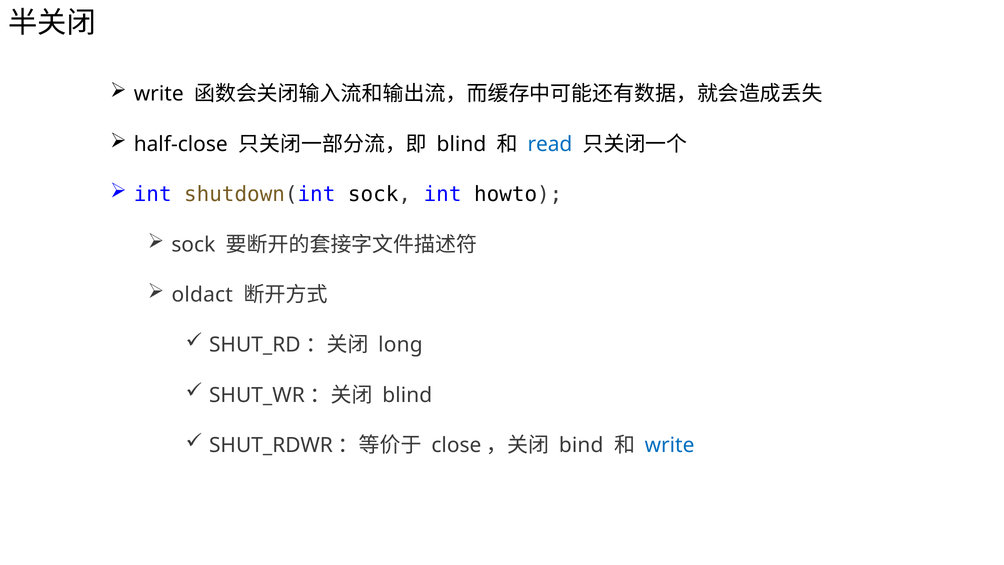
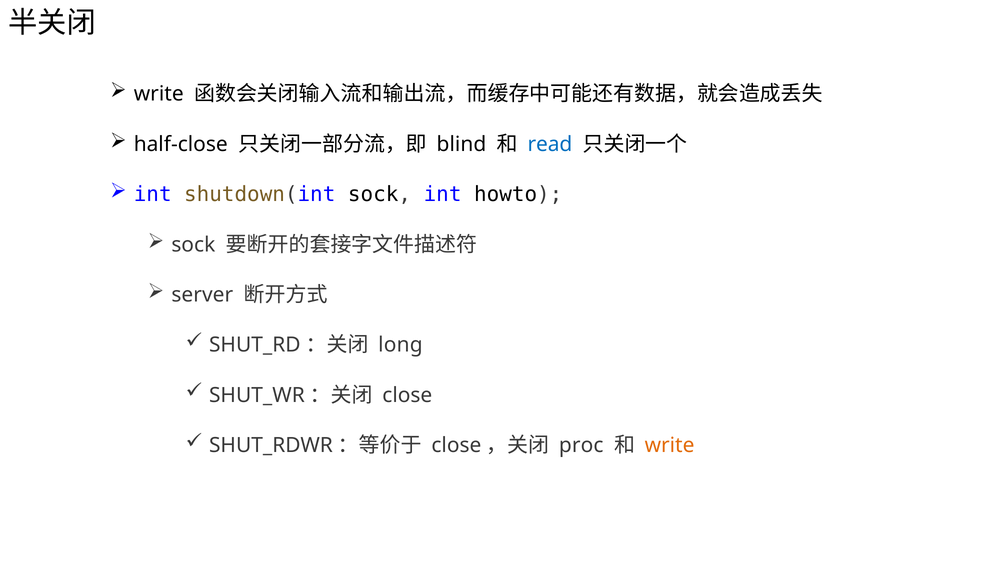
oldact: oldact -> server (202, 295)
blind: blind -> close (407, 395)
bind: bind -> proc (581, 445)
write colour: blue -> orange (670, 445)
